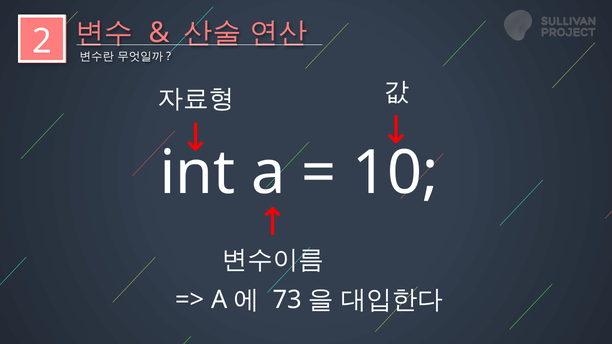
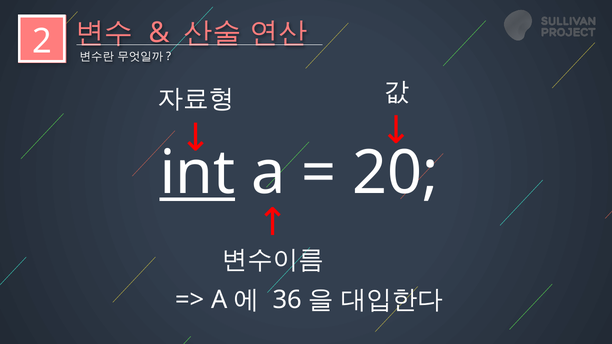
int underline: none -> present (197, 173)
10: 10 -> 20 (395, 173)
73: 73 -> 36 (287, 300)
